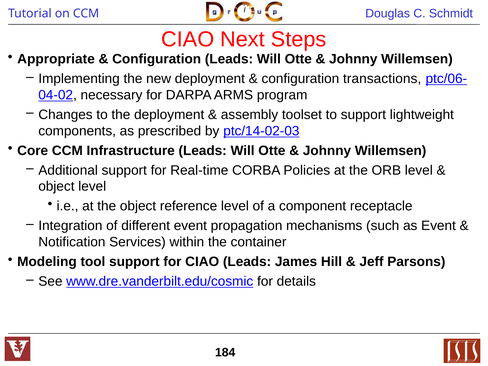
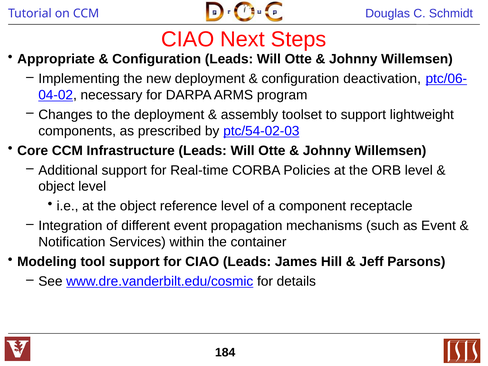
transactions: transactions -> deactivation (382, 79)
ptc/14-02-03: ptc/14-02-03 -> ptc/54-02-03 (261, 131)
